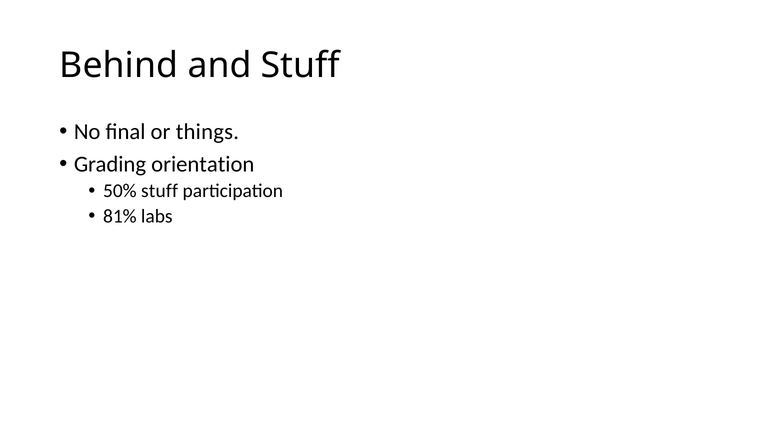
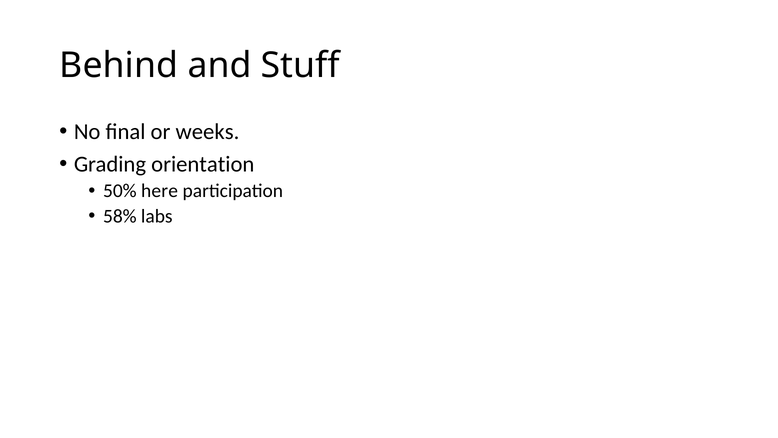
things: things -> weeks (207, 131)
50% stuff: stuff -> here (160, 191)
81%: 81% -> 58% (120, 216)
